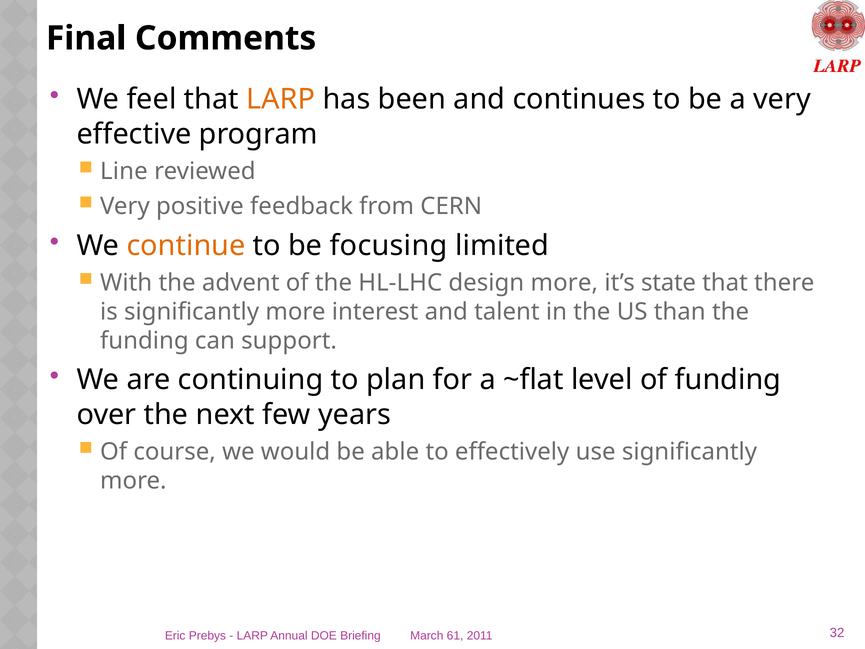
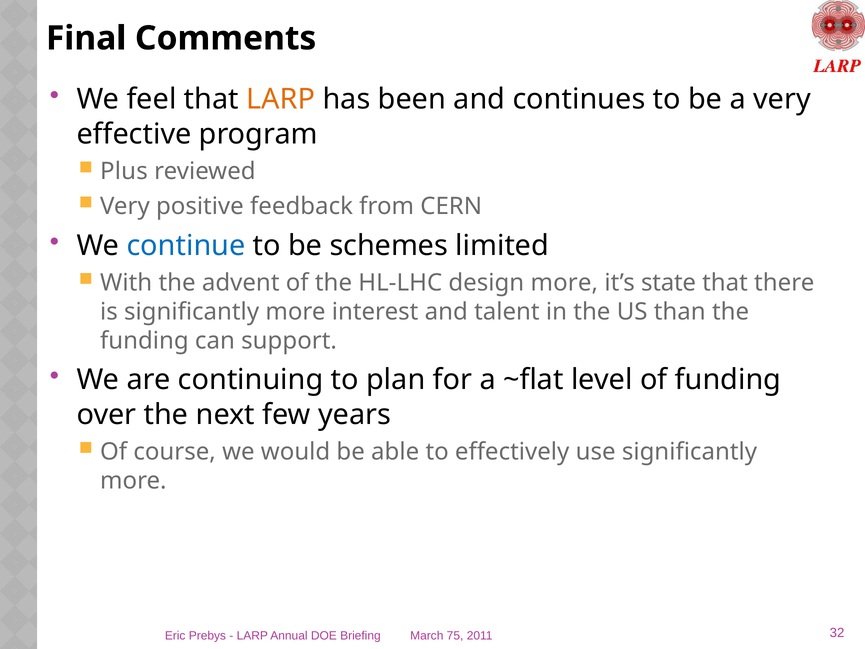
Line: Line -> Plus (124, 171)
continue colour: orange -> blue (186, 245)
focusing: focusing -> schemes (389, 245)
61: 61 -> 75 (455, 635)
